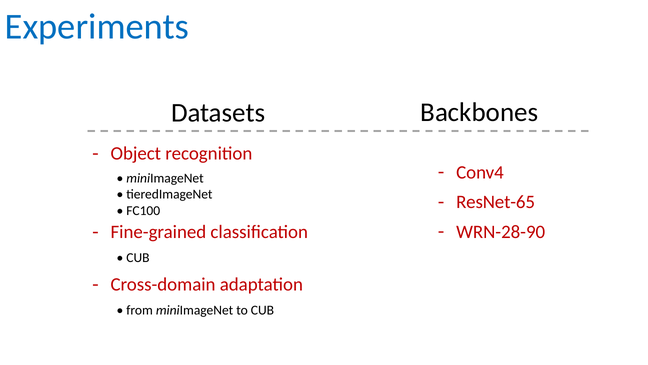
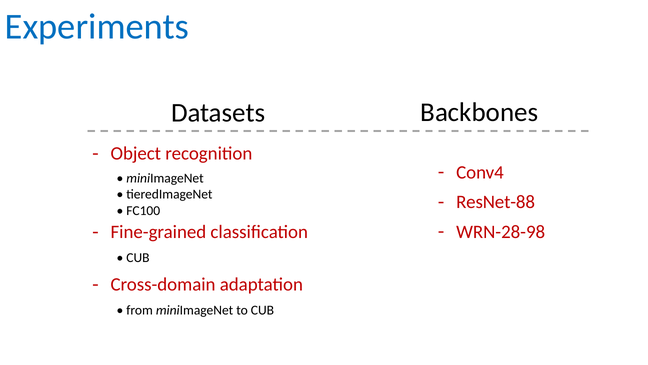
ResNet-65: ResNet-65 -> ResNet-88 (496, 202)
WRN-28-90: WRN-28-90 -> WRN-28-98 (501, 231)
